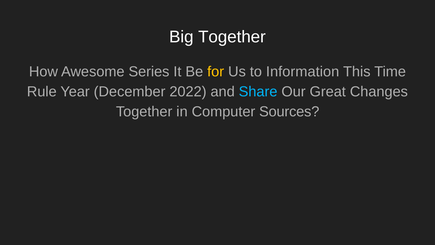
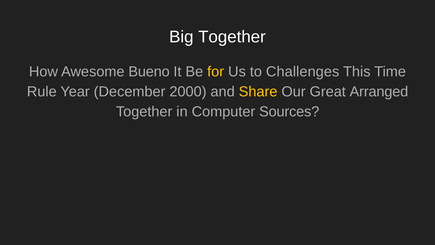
Series: Series -> Bueno (149, 71)
Information: Information -> Challenges (303, 71)
2022: 2022 -> 2000 (188, 91)
Share colour: light blue -> yellow (258, 91)
Changes: Changes -> Arranged (379, 91)
